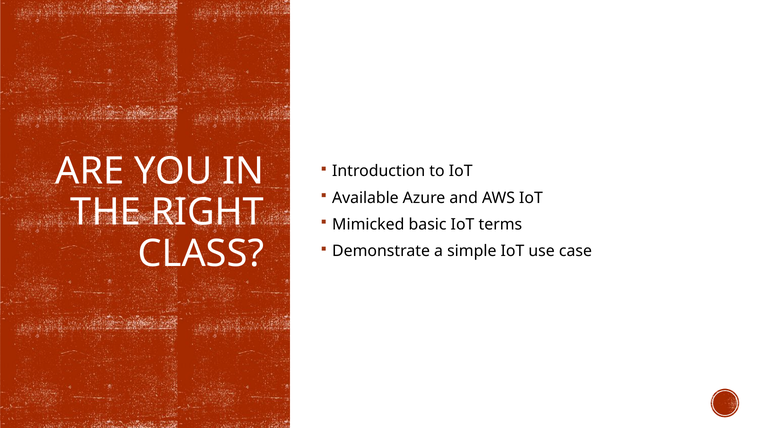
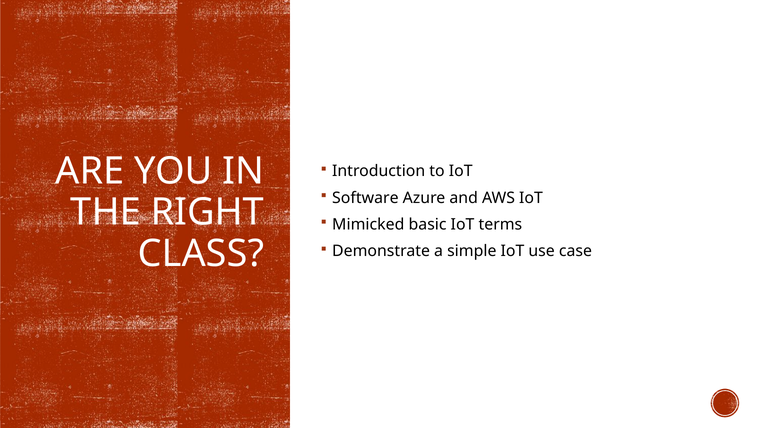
Available: Available -> Software (365, 198)
